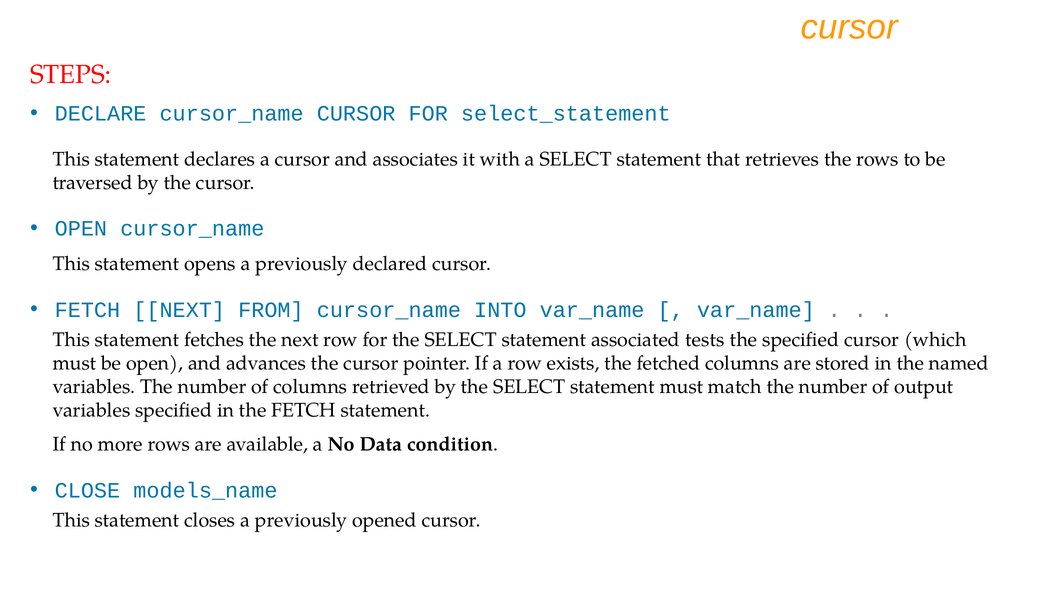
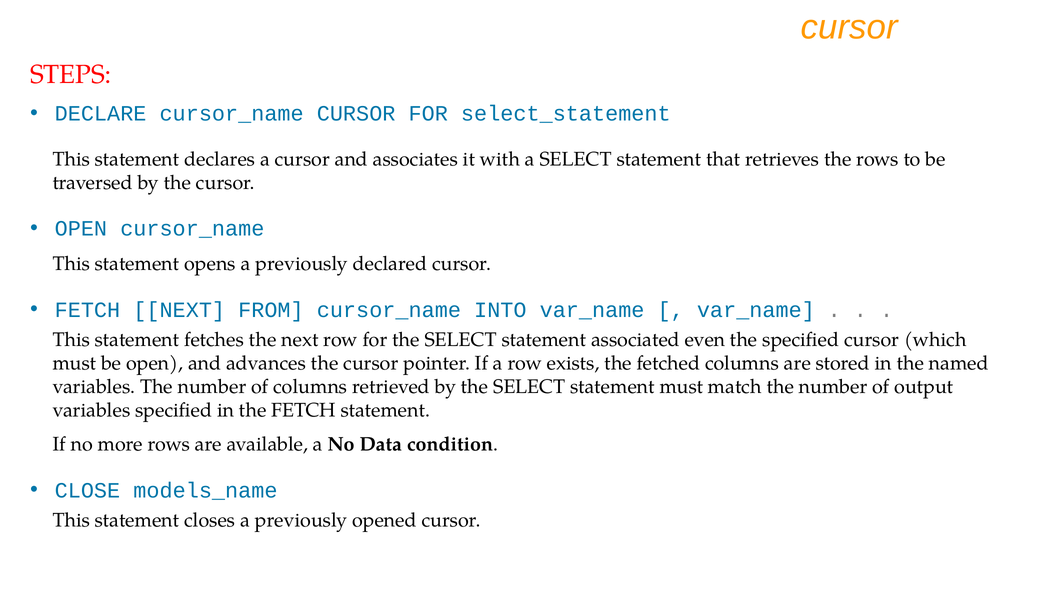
tests: tests -> even (705, 339)
